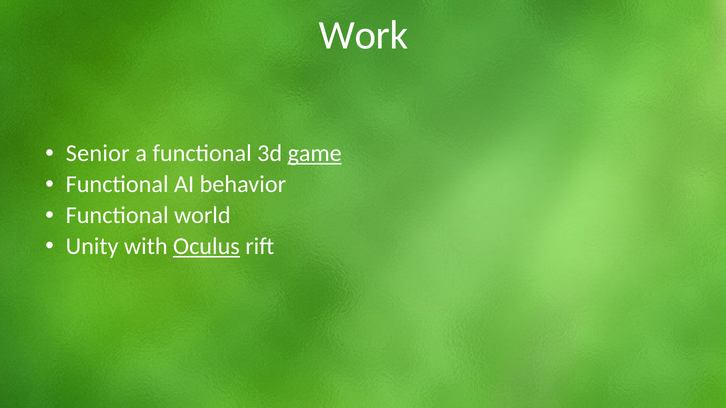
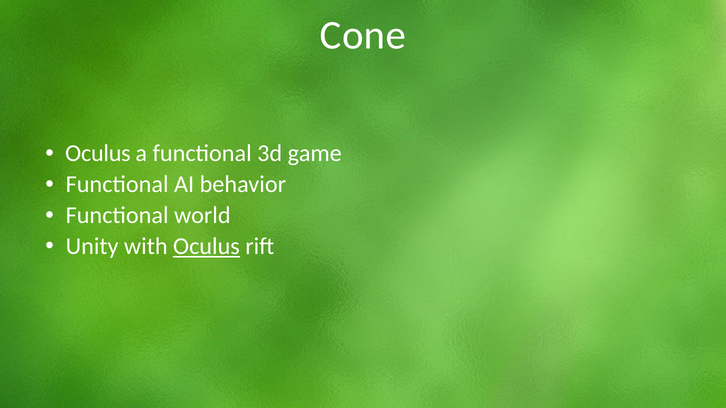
Work: Work -> Cone (363, 35)
Senior: Senior -> Oculus (98, 154)
game underline: present -> none (315, 154)
